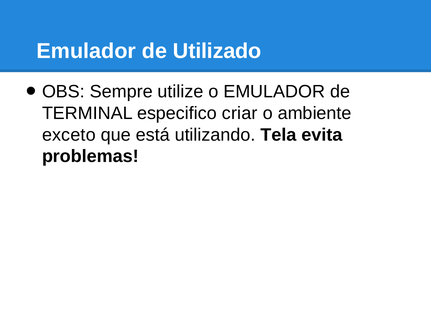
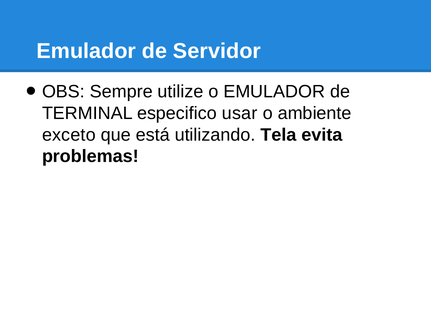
Utilizado: Utilizado -> Servidor (217, 51)
criar: criar -> usar (240, 113)
